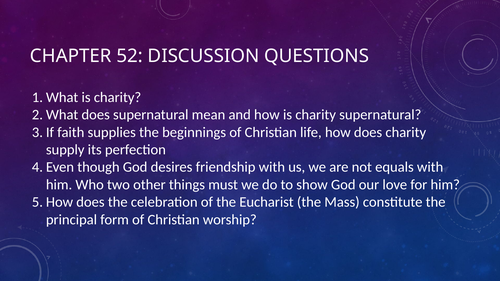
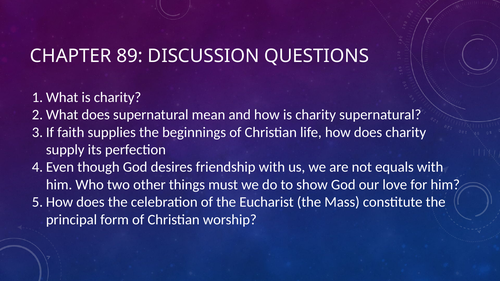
52: 52 -> 89 (130, 56)
